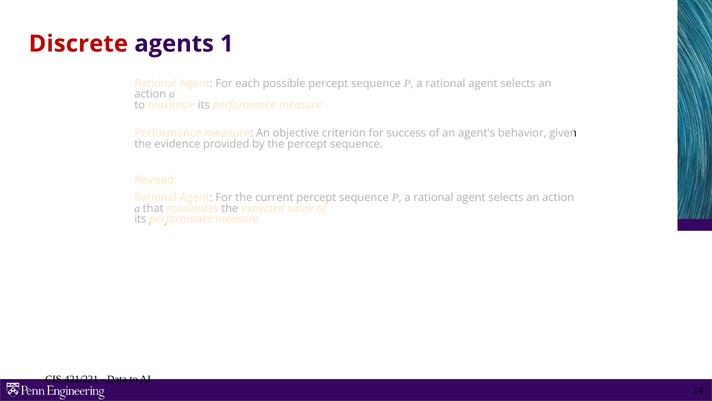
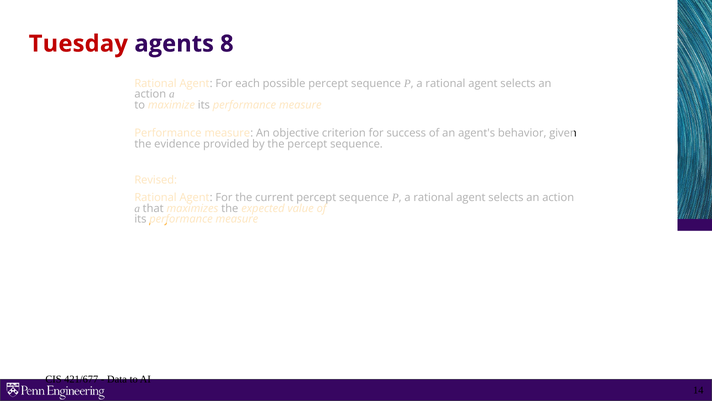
Discrete: Discrete -> Tuesday (78, 44)
1: 1 -> 8 (227, 44)
421/221: 421/221 -> 421/677 (81, 379)
